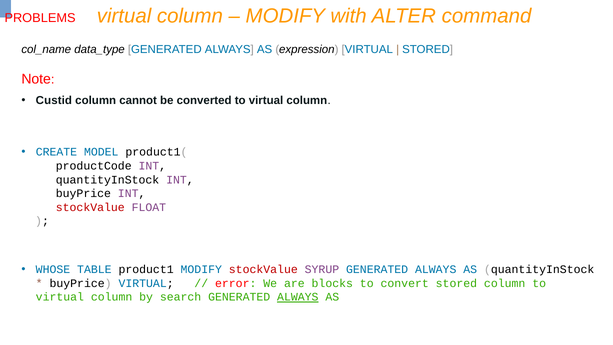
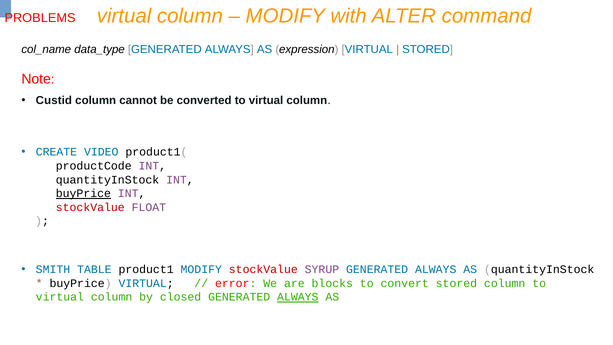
MODEL: MODEL -> VIDEO (101, 152)
buyPrice underline: none -> present (83, 193)
WHOSE: WHOSE -> SMITH (53, 269)
search: search -> closed (181, 297)
